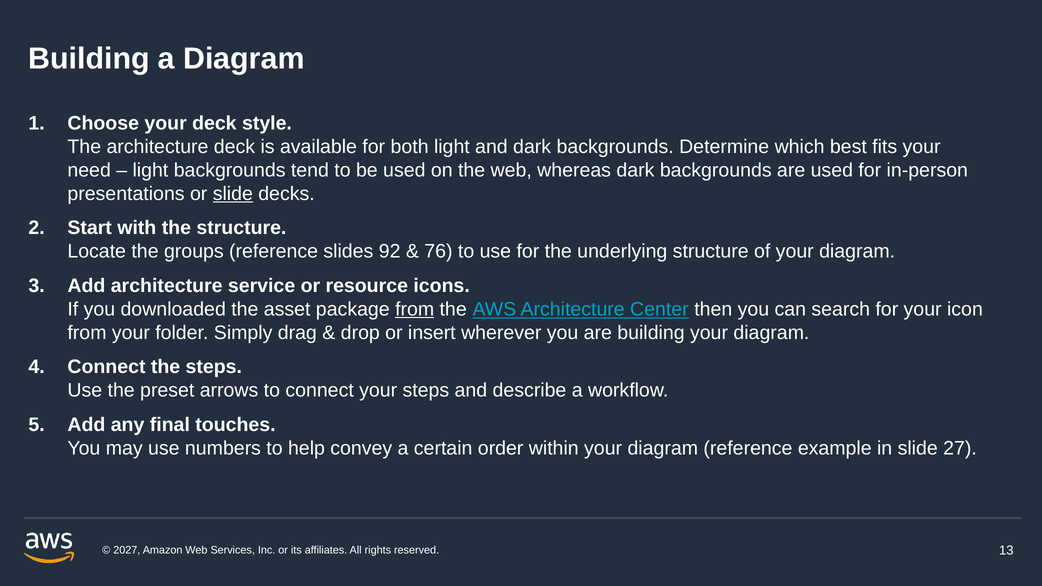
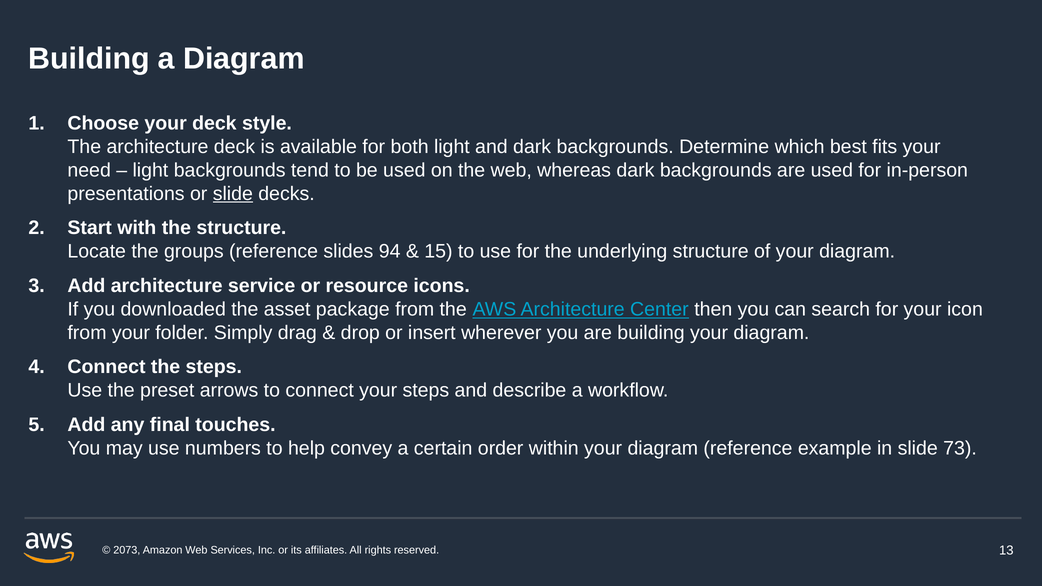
92: 92 -> 94 (390, 252)
76: 76 -> 15 (438, 252)
from underline: present -> none (415, 309)
27: 27 -> 73 (960, 448)
2027: 2027 -> 2073 (127, 550)
